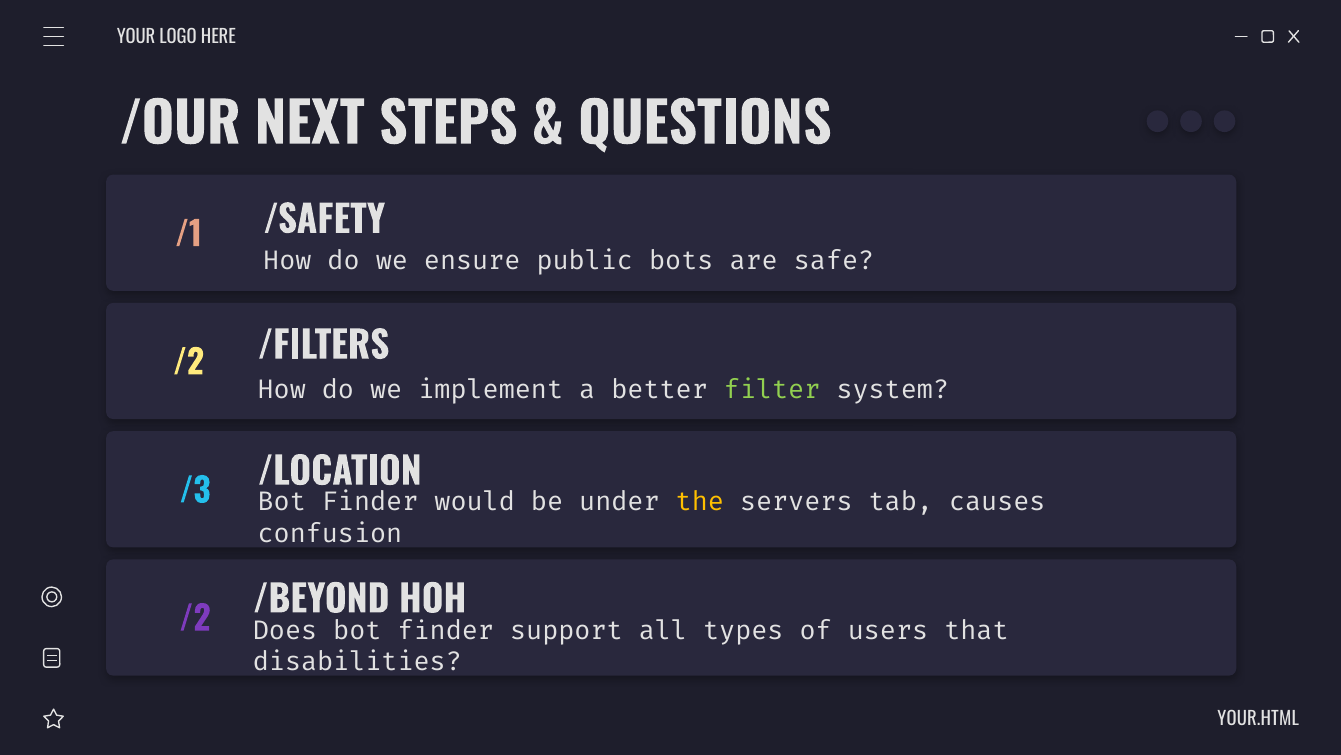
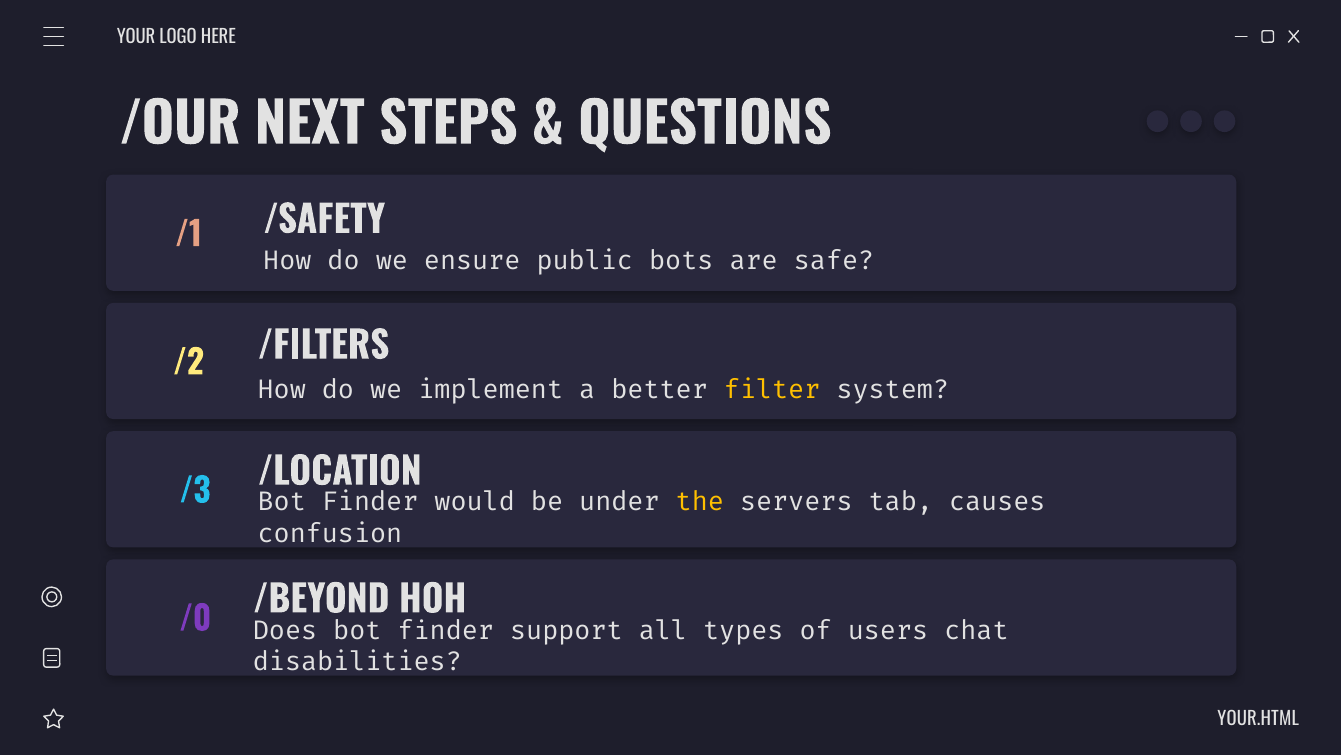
filter colour: light green -> yellow (772, 389)
/2: /2 -> /0 (195, 619)
that: that -> chat (976, 630)
